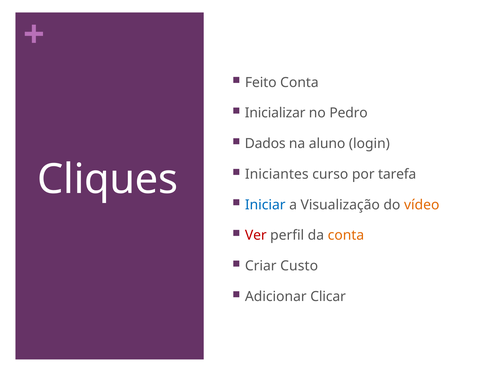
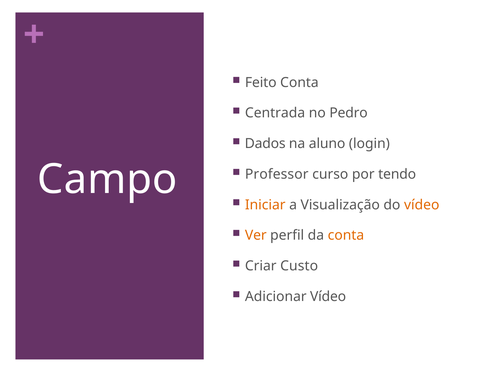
Inicializar: Inicializar -> Centrada (275, 113)
Cliques: Cliques -> Campo (107, 179)
Iniciantes: Iniciantes -> Professor (277, 174)
tarefa: tarefa -> tendo (397, 174)
Iniciar colour: blue -> orange (265, 204)
Ver colour: red -> orange (256, 235)
Adicionar Clicar: Clicar -> Vídeo (328, 296)
